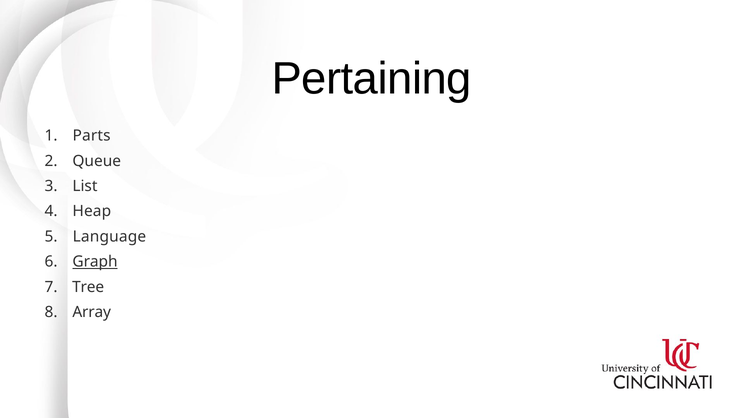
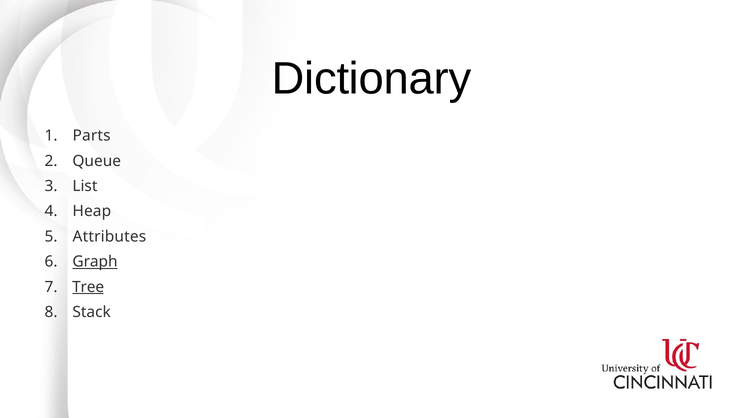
Pertaining: Pertaining -> Dictionary (372, 79)
Language: Language -> Attributes (109, 237)
Tree underline: none -> present (88, 287)
Array: Array -> Stack (92, 312)
